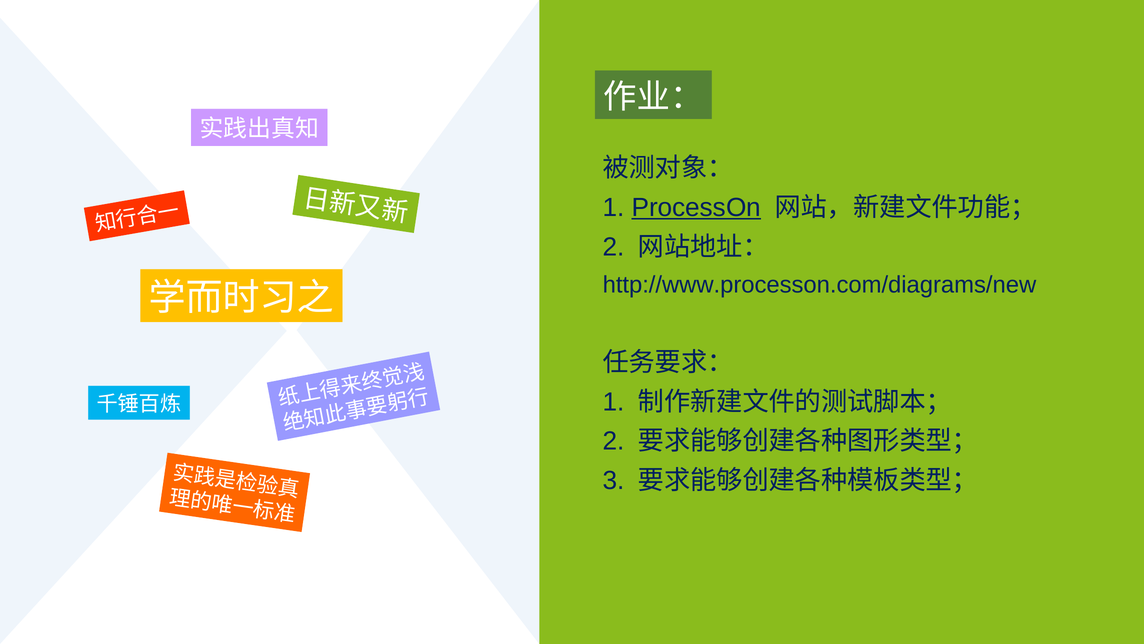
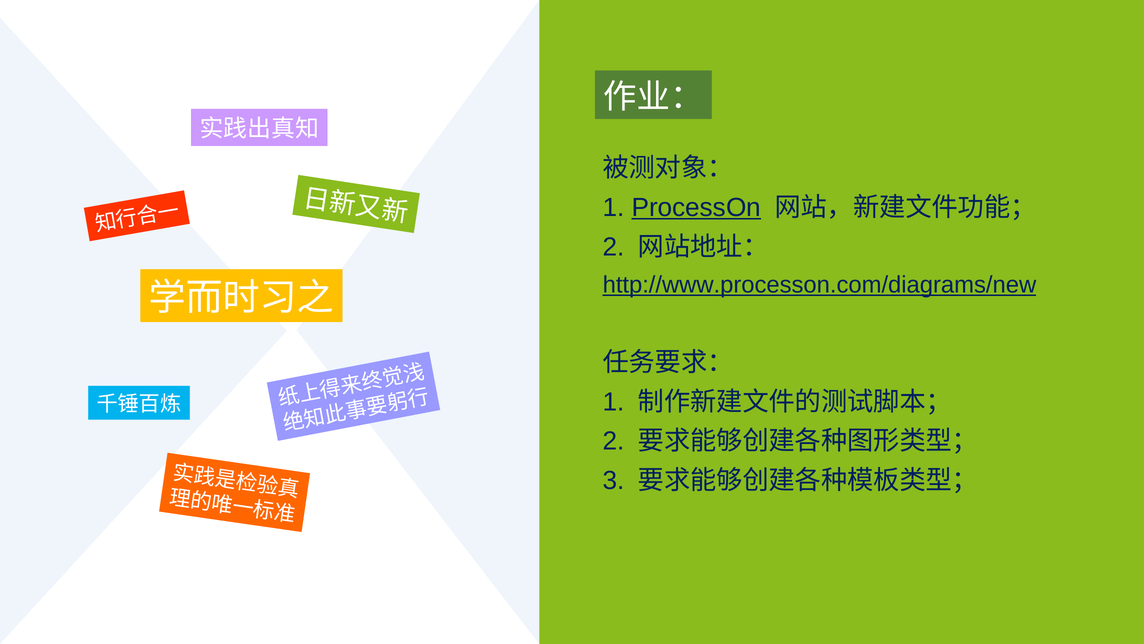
http://www.processon.com/diagrams/new underline: none -> present (819, 285)
